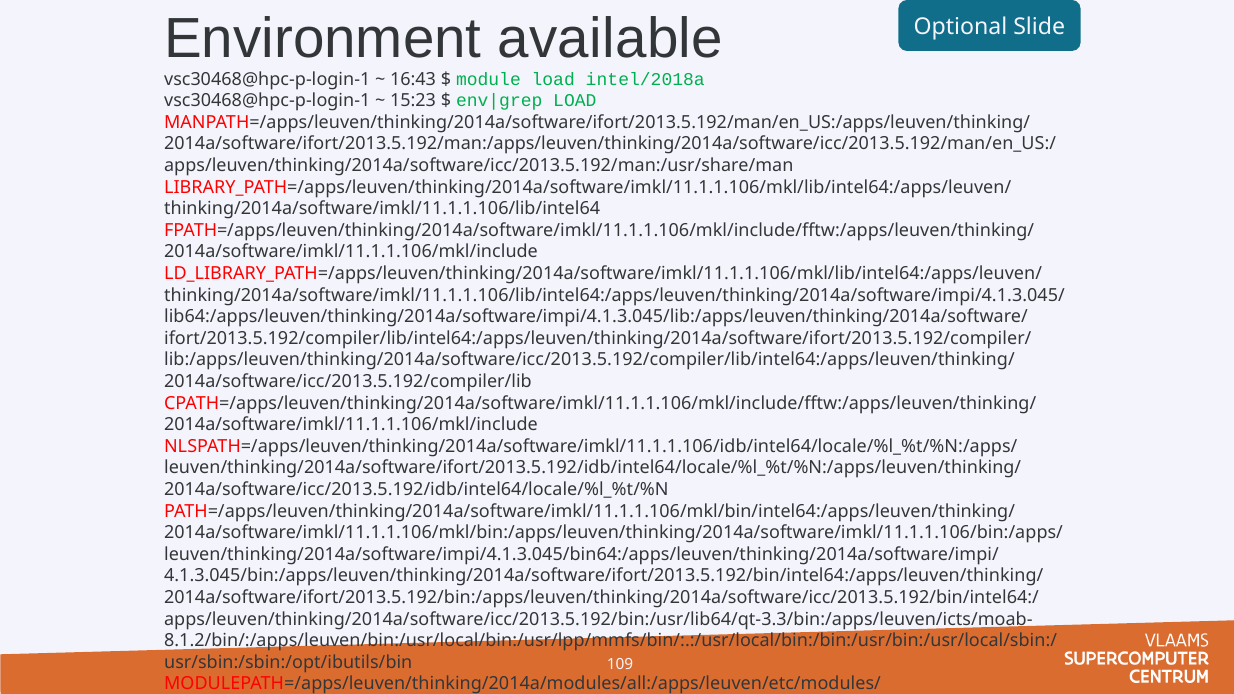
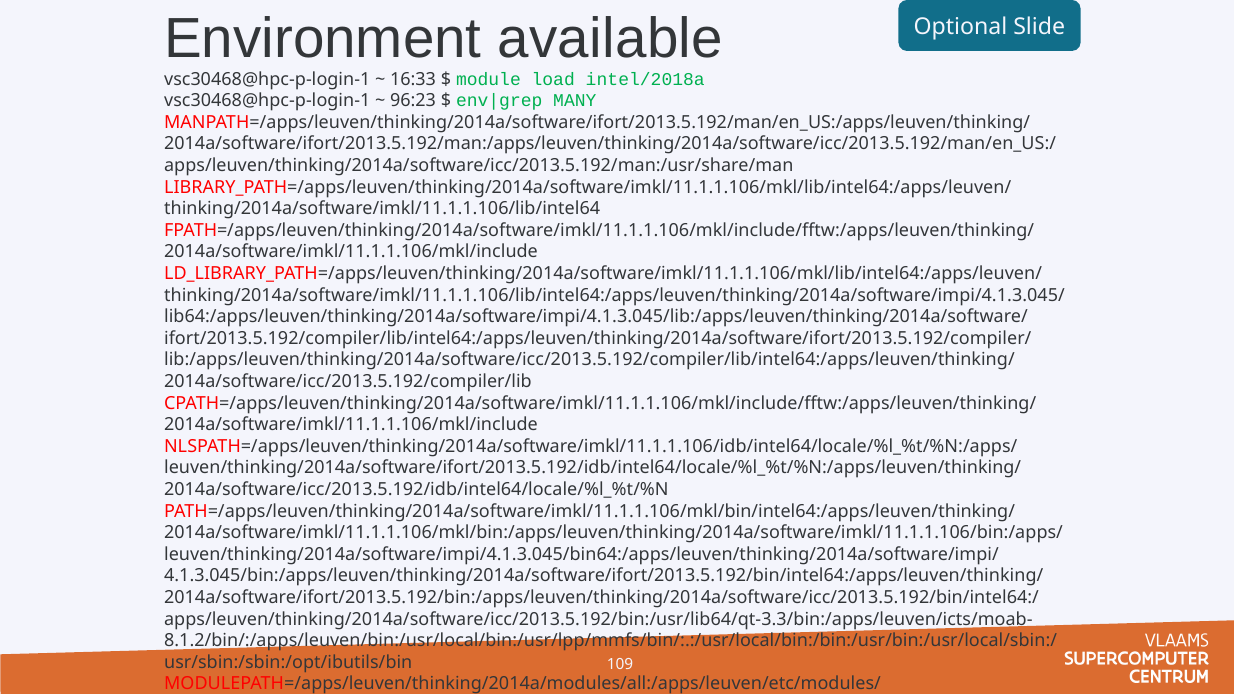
16:43: 16:43 -> 16:33 (413, 79)
15:23: 15:23 -> 96:23 (413, 101)
LOAD: LOAD -> MANY (575, 101)
